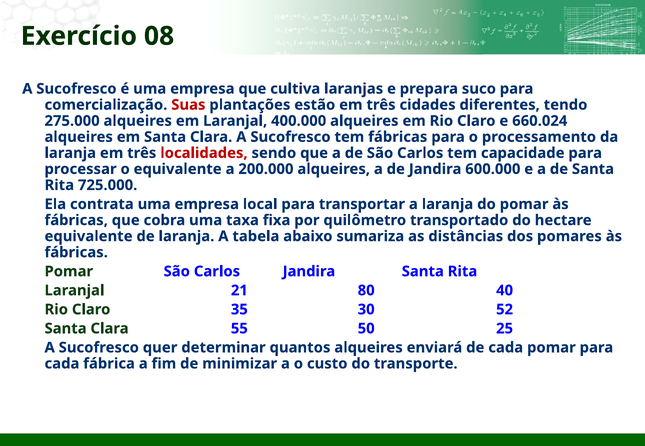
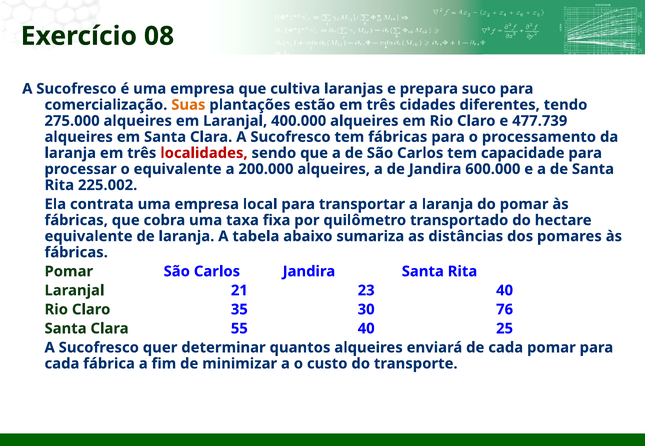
Suas colour: red -> orange (188, 105)
660.024: 660.024 -> 477.739 (540, 121)
725.000: 725.000 -> 225.002 (108, 185)
80: 80 -> 23 (366, 291)
52: 52 -> 76 (505, 310)
55 50: 50 -> 40 (366, 329)
